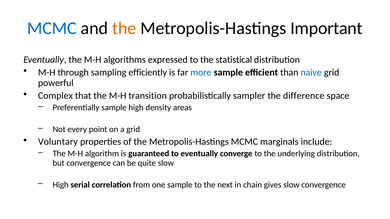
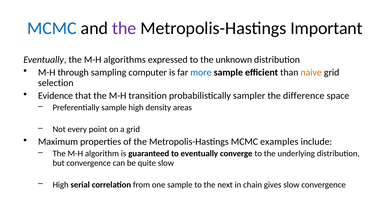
the colour: orange -> purple (124, 28)
statistical: statistical -> unknown (234, 60)
efficiently: efficiently -> computer (148, 73)
naive colour: blue -> orange (311, 73)
powerful: powerful -> selection (56, 83)
Complex: Complex -> Evidence (55, 96)
Voluntary: Voluntary -> Maximum (58, 142)
marginals: marginals -> examples (279, 142)
